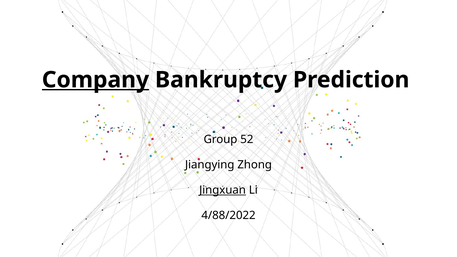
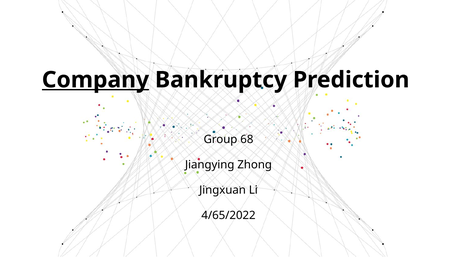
52: 52 -> 68 (247, 139)
Jingxuan underline: present -> none (223, 190)
4/88/2022: 4/88/2022 -> 4/65/2022 (229, 215)
